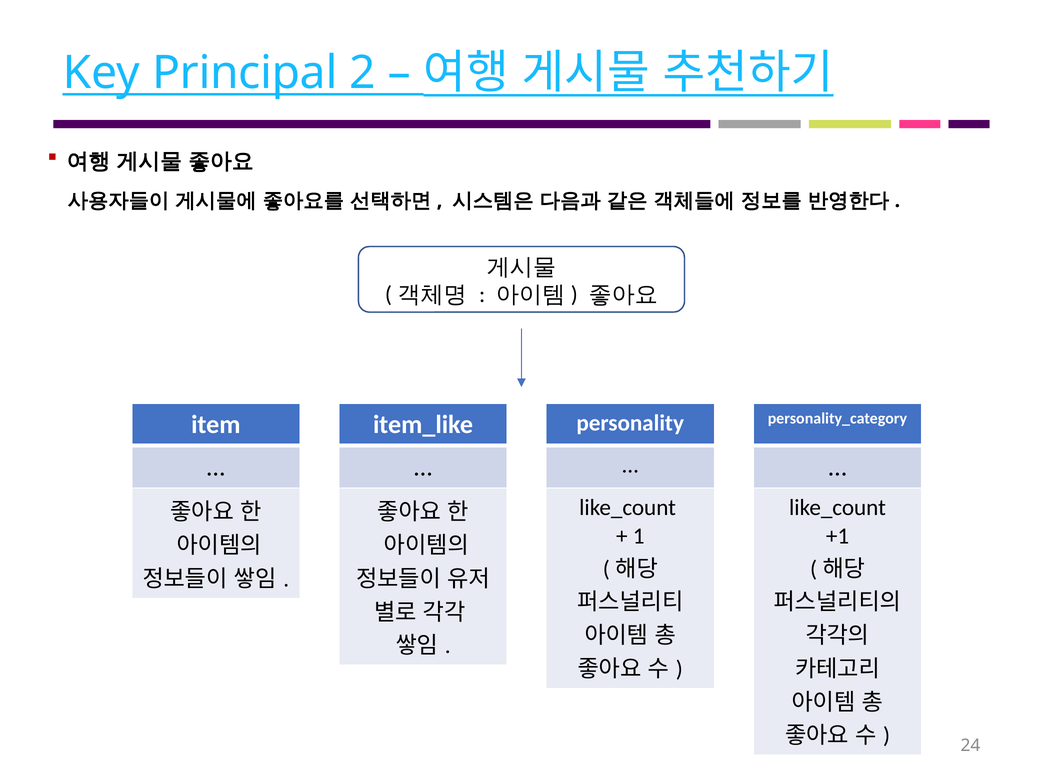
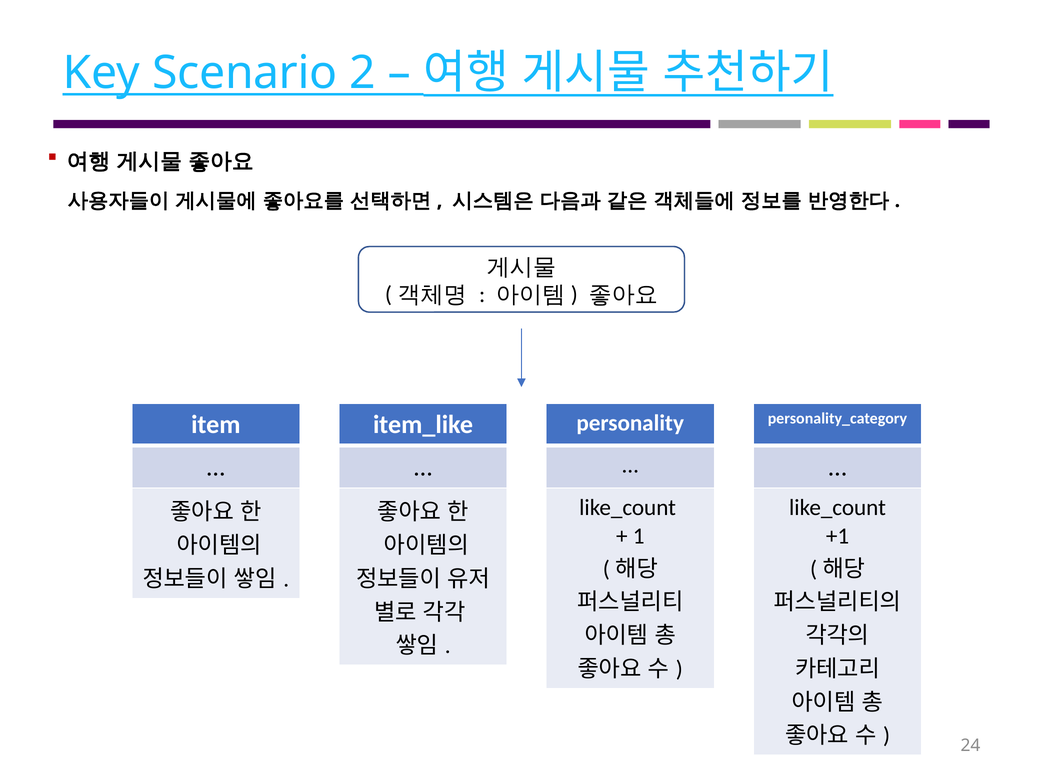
Principal: Principal -> Scenario (245, 73)
